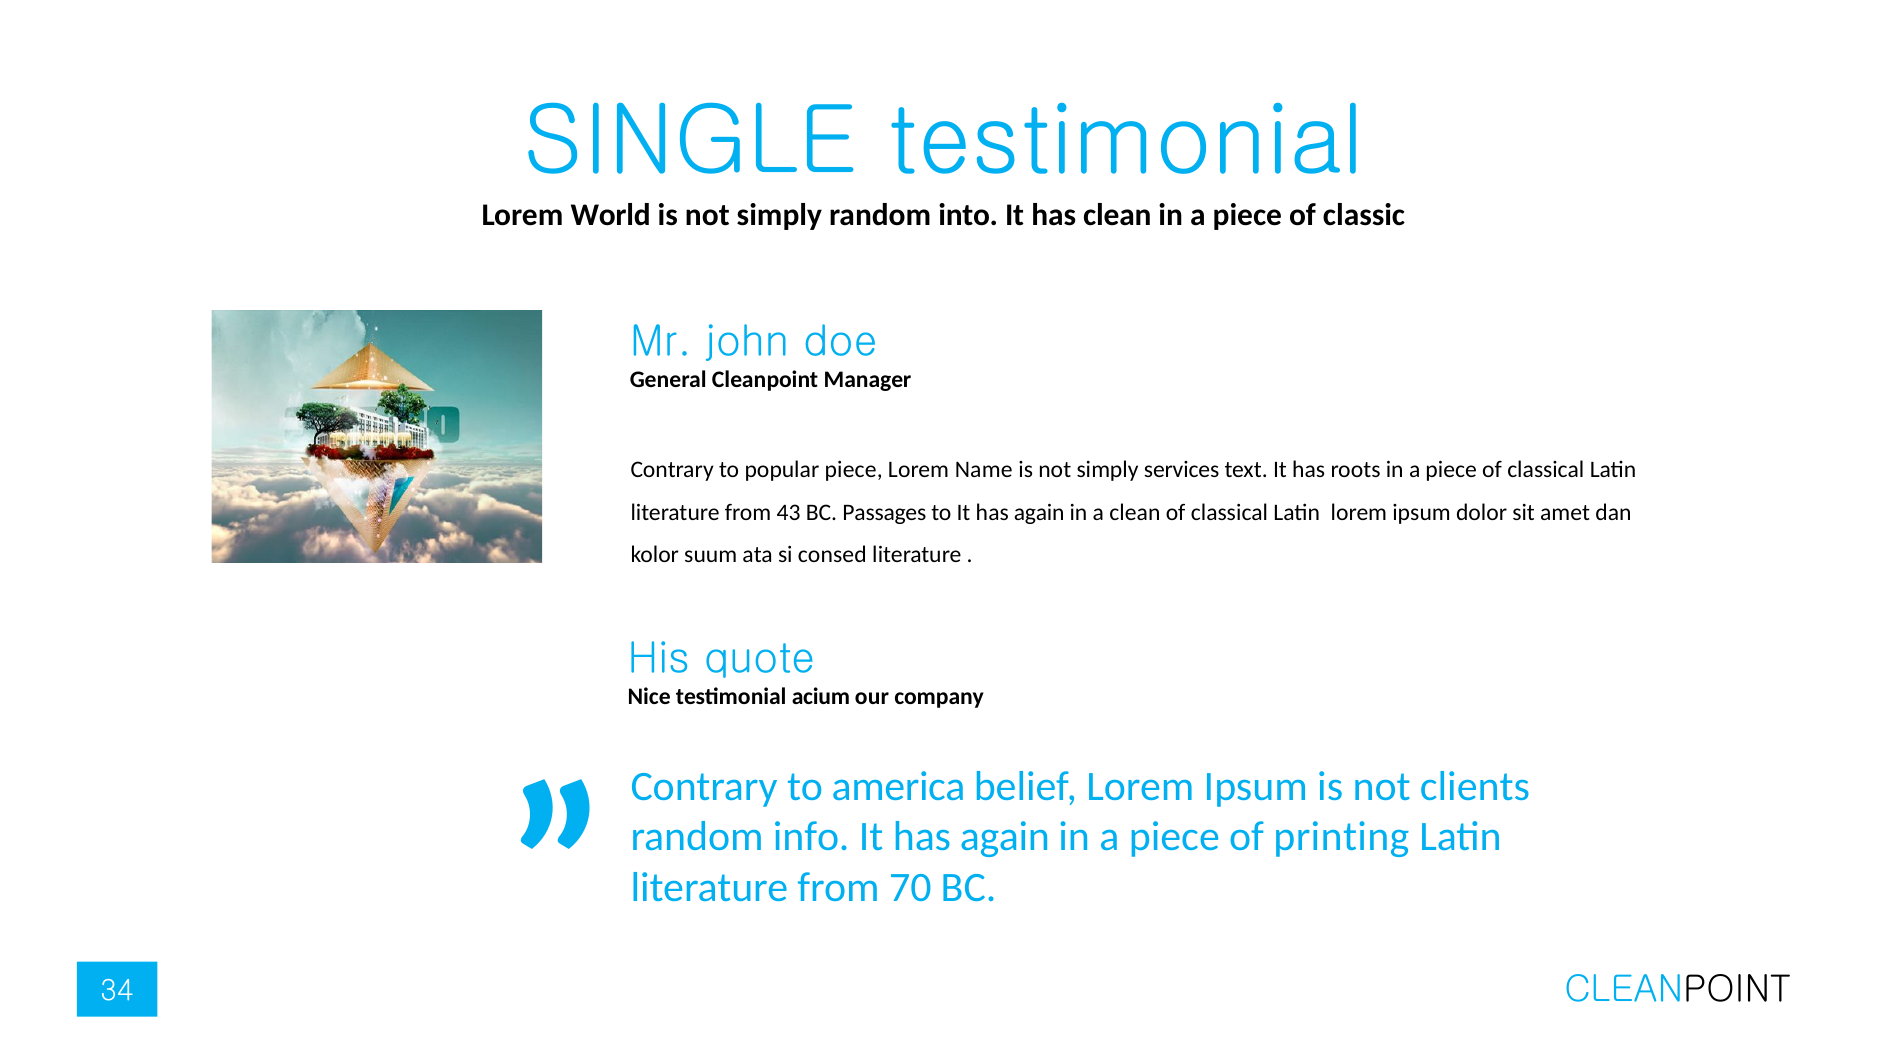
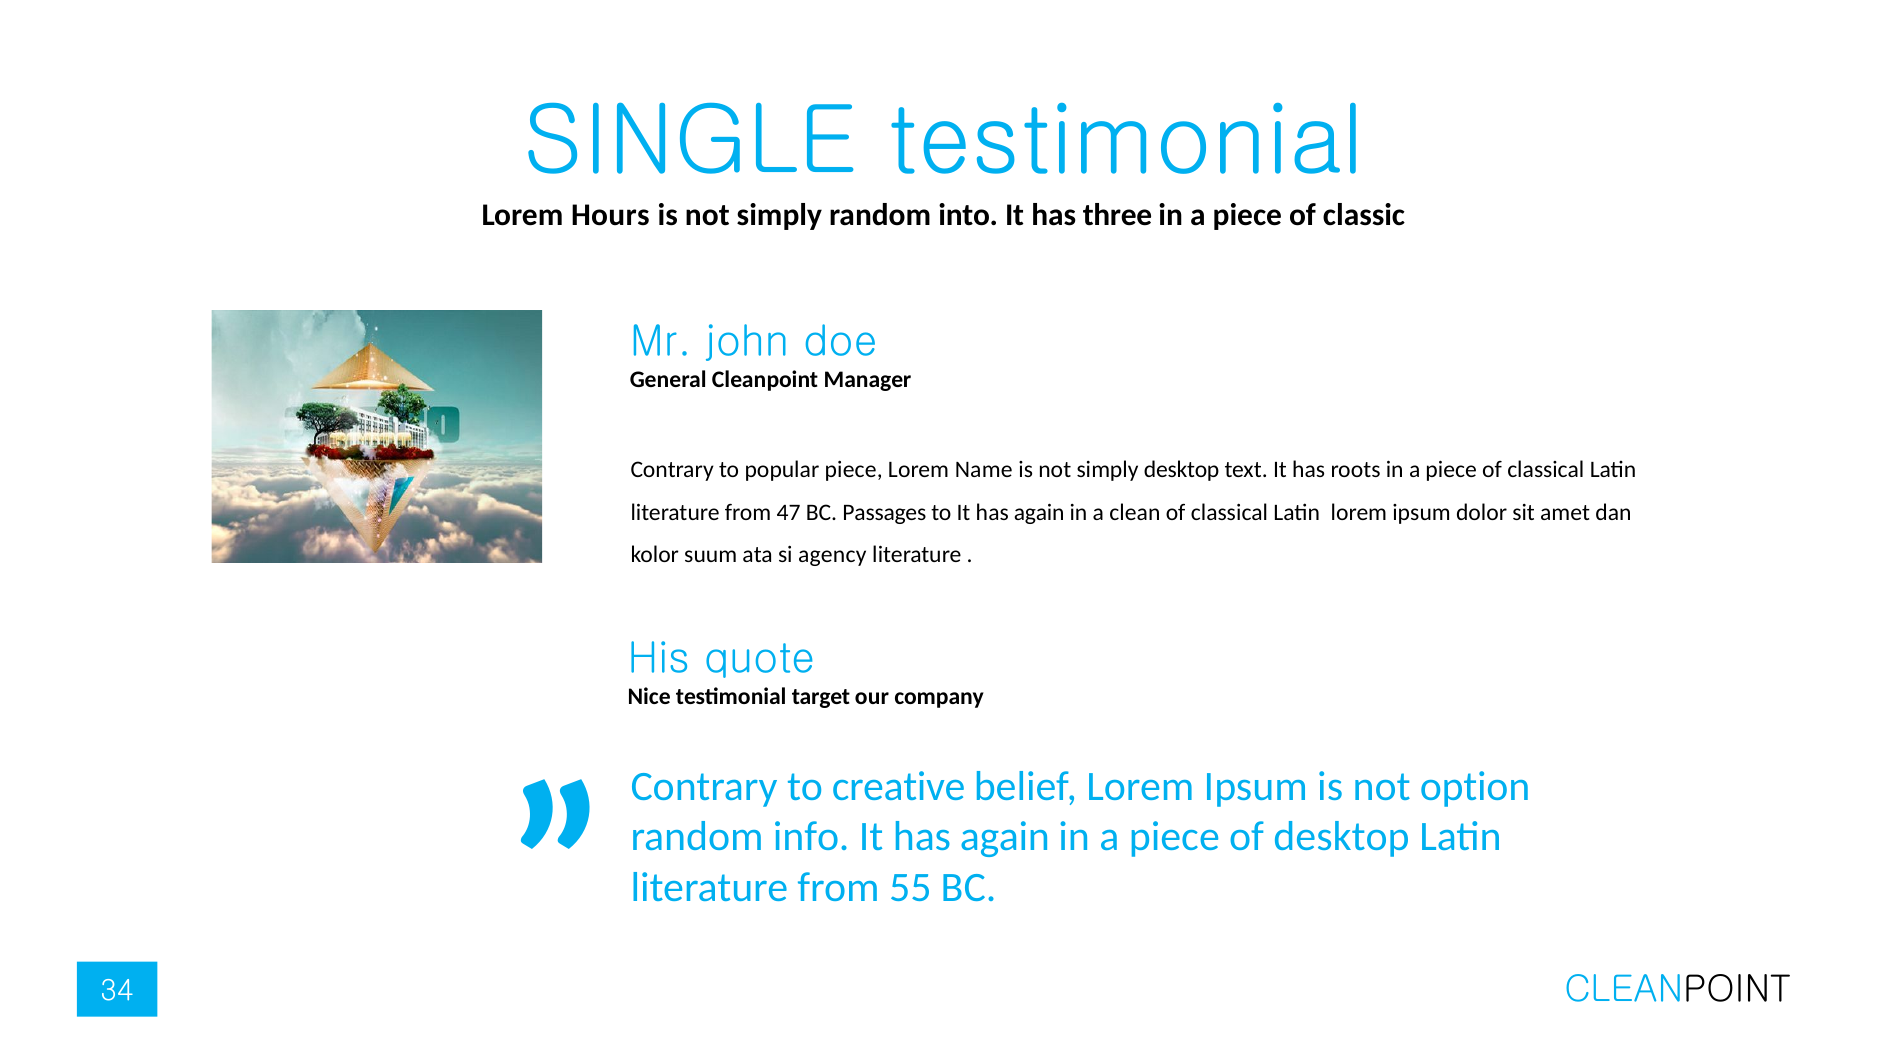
World: World -> Hours (610, 215)
has clean: clean -> three (1117, 215)
simply services: services -> desktop (1182, 470)
43: 43 -> 47 (789, 513)
consed: consed -> agency (832, 555)
acium: acium -> target (821, 697)
america: america -> creative (899, 787)
clients: clients -> option (1475, 787)
of printing: printing -> desktop (1342, 837)
70: 70 -> 55 (910, 888)
